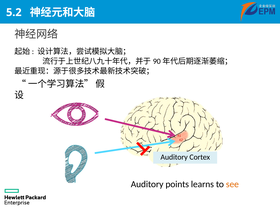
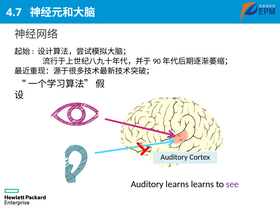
5.2: 5.2 -> 4.7 (14, 12)
Auditory points: points -> learns (177, 184)
see colour: orange -> purple (232, 184)
